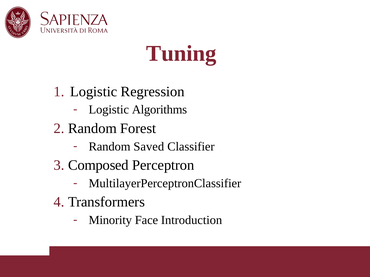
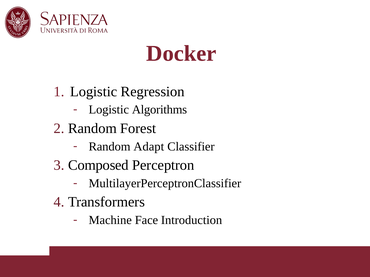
Tuning: Tuning -> Docker (181, 53)
Saved: Saved -> Adapt (149, 147)
Minority: Minority -> Machine (110, 220)
